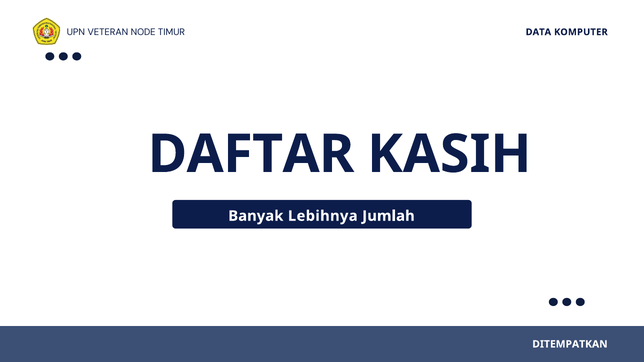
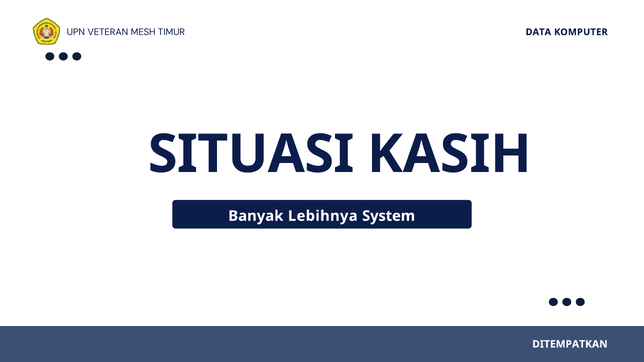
NODE: NODE -> MESH (143, 32)
DAFTAR: DAFTAR -> SITUASI (251, 154)
Jumlah: Jumlah -> System (389, 216)
